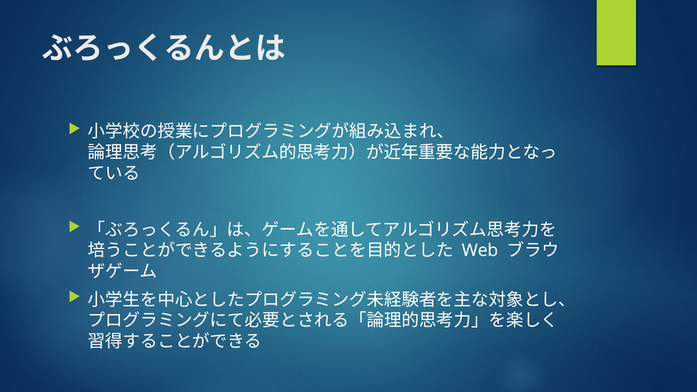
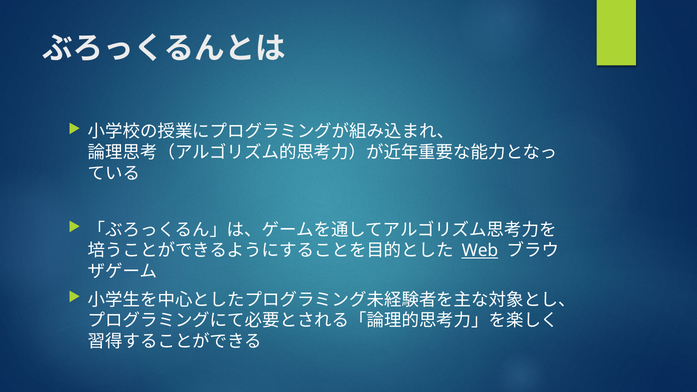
Web underline: none -> present (480, 251)
